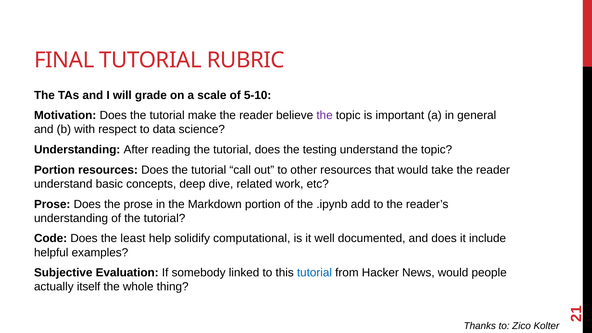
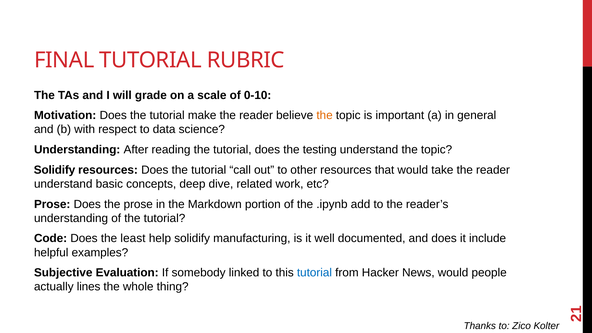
5-10: 5-10 -> 0-10 (258, 95)
the colour: purple -> orange (325, 115)
Portion: Portion -> Solidify (55, 170)
computational: computational -> manufacturing (252, 238)
itself: itself -> lines (89, 287)
